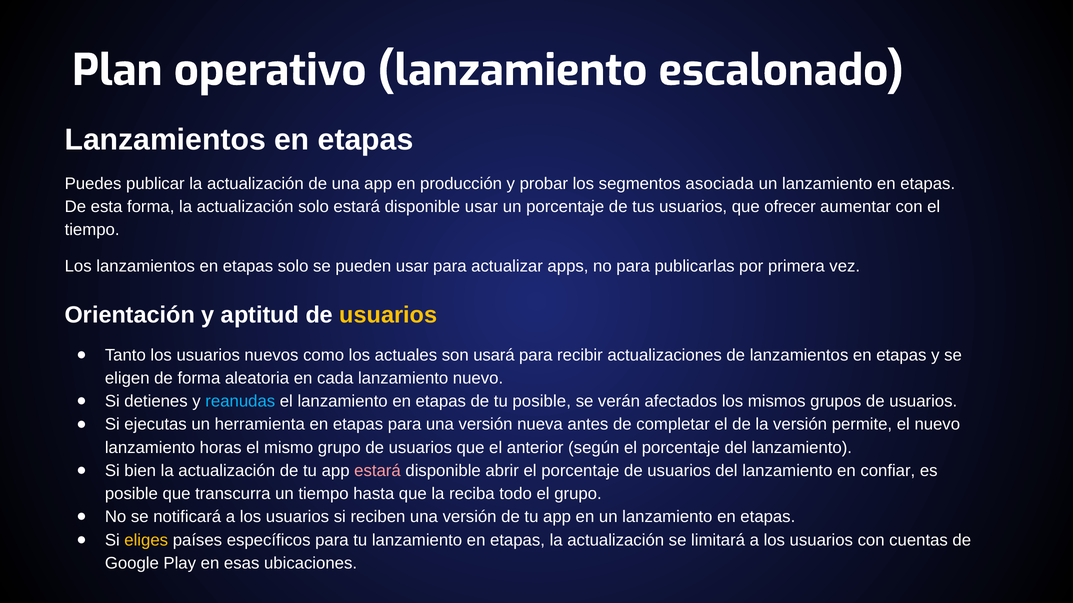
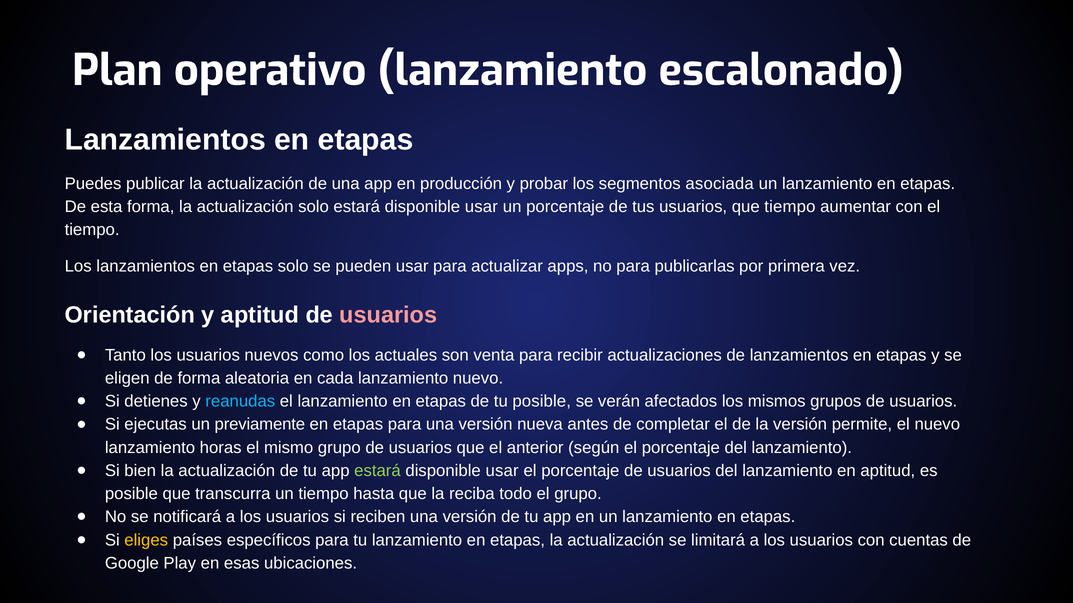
que ofrecer: ofrecer -> tiempo (790, 207)
usuarios colour: yellow -> pink (388, 315)
usará: usará -> venta (494, 355)
herramienta: herramienta -> previamente (260, 425)
estará colour: pink -> light green (377, 471)
abrir: abrir -> usar (502, 471)
en confiar: confiar -> aptitud (888, 471)
